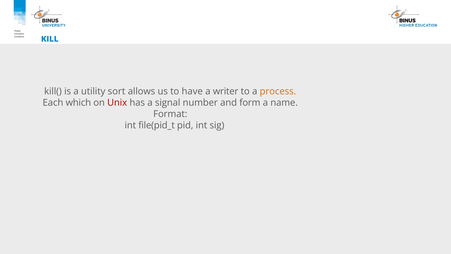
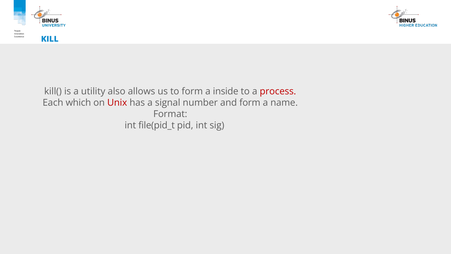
sort: sort -> also (117, 91)
to have: have -> form (192, 91)
writer: writer -> inside (226, 91)
process colour: orange -> red (278, 91)
